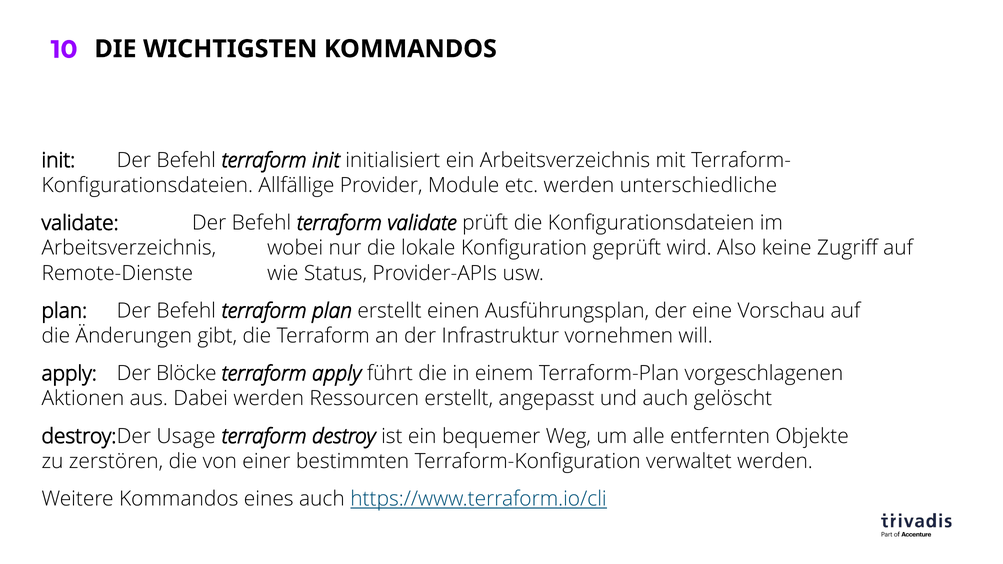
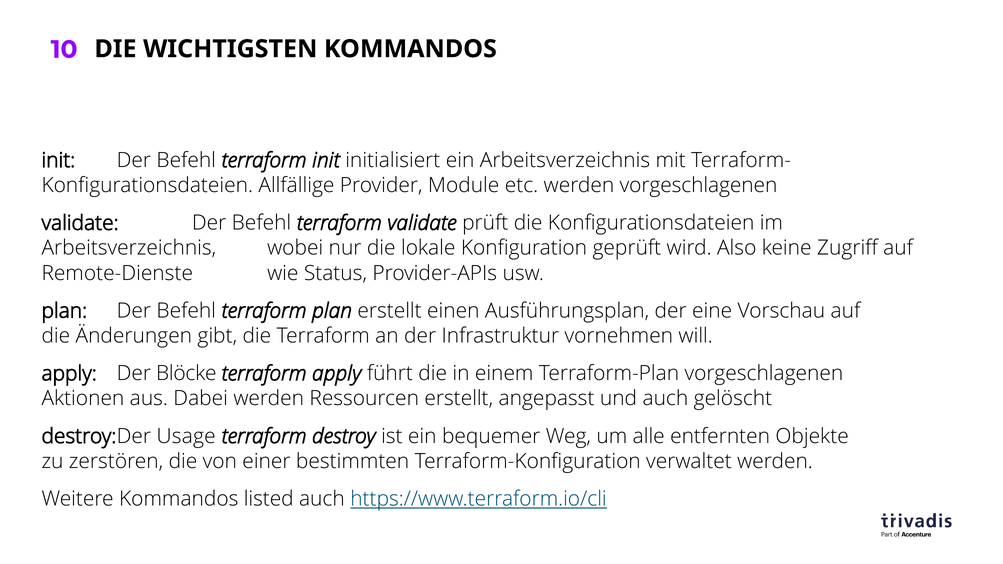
werden unterschiedliche: unterschiedliche -> vorgeschlagenen (699, 185)
eines: eines -> listed (269, 499)
